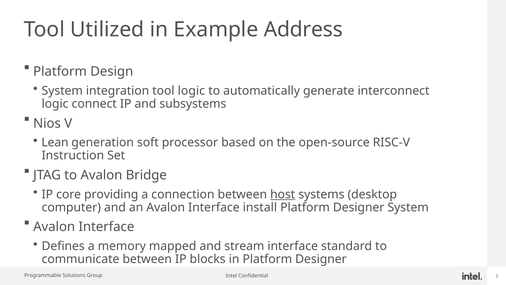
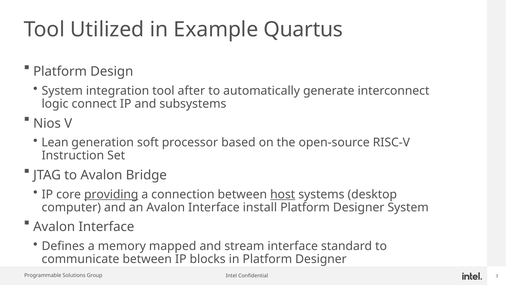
Address: Address -> Quartus (303, 30)
tool logic: logic -> after (191, 91)
providing underline: none -> present (111, 194)
